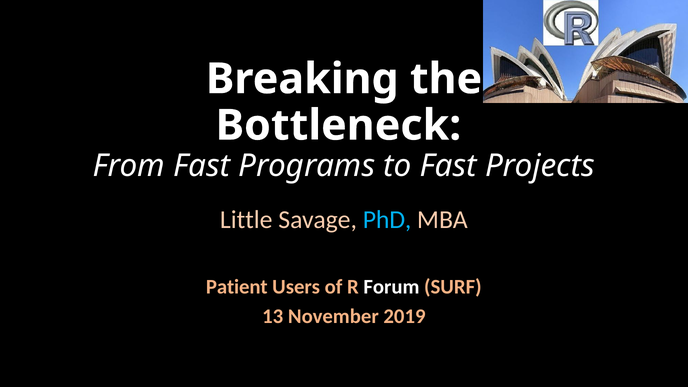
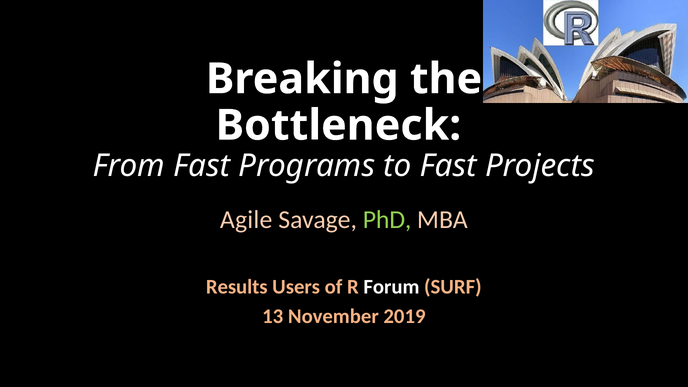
Little: Little -> Agile (246, 220)
PhD colour: light blue -> light green (387, 220)
Patient: Patient -> Results (237, 287)
